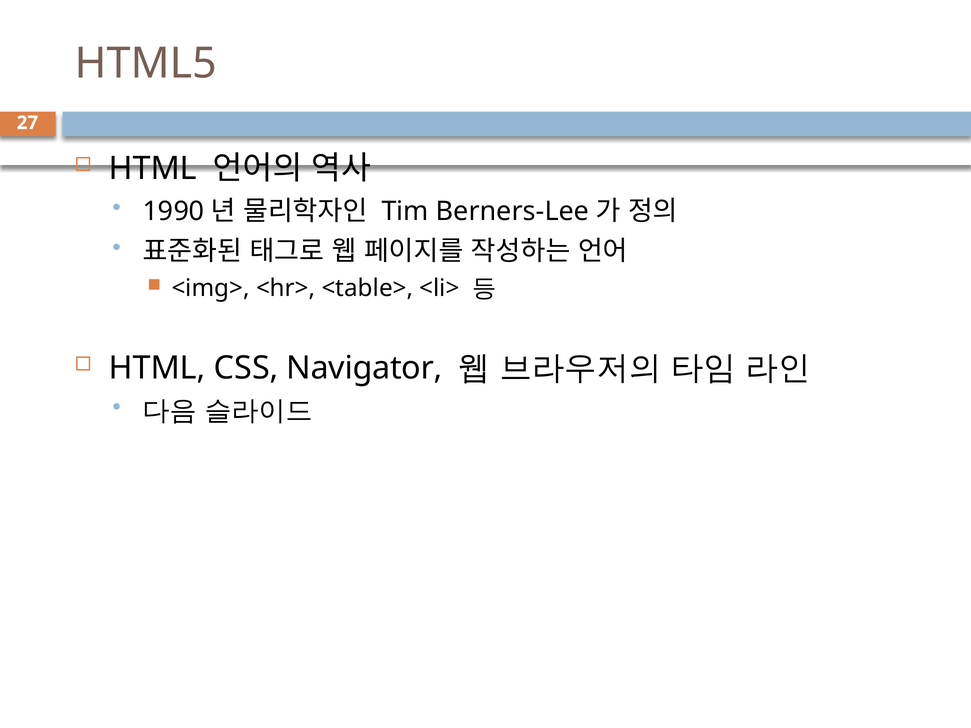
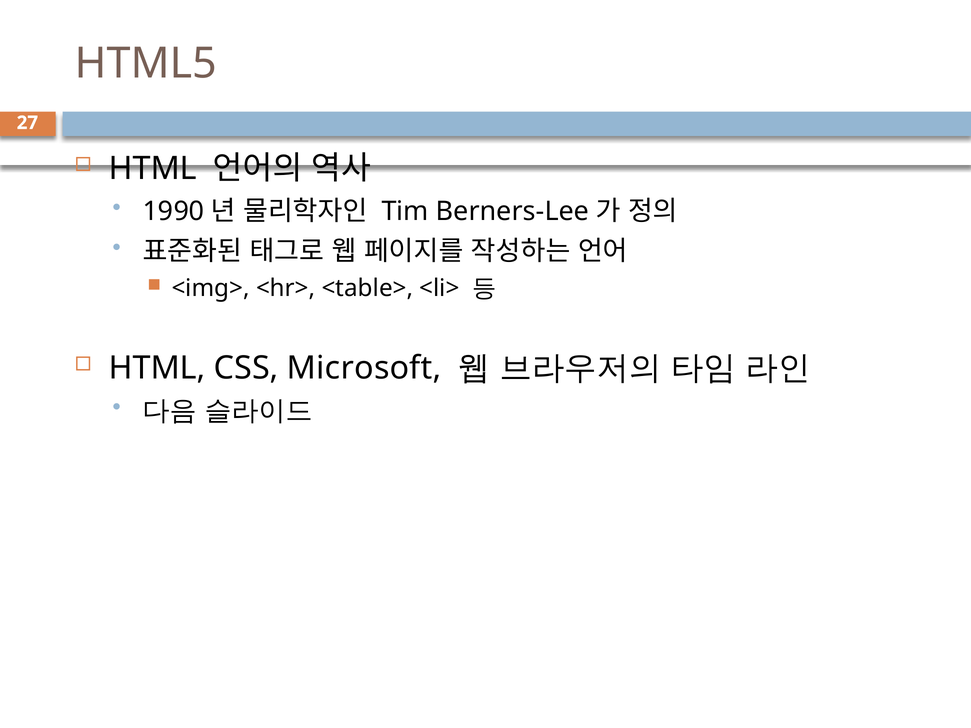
Navigator: Navigator -> Microsoft (364, 368)
